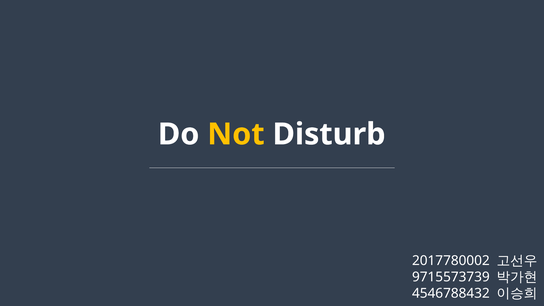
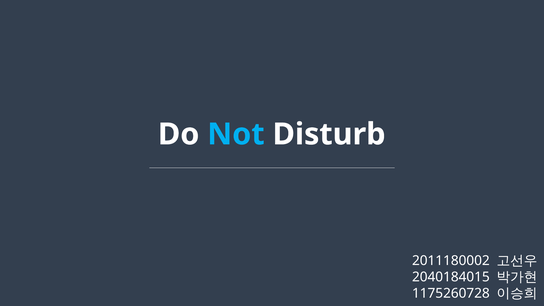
Not colour: yellow -> light blue (236, 134)
2017780002: 2017780002 -> 2011180002 (451, 261)
9715573739: 9715573739 -> 2040184015 (451, 277)
4546788432: 4546788432 -> 1175260728 (451, 293)
